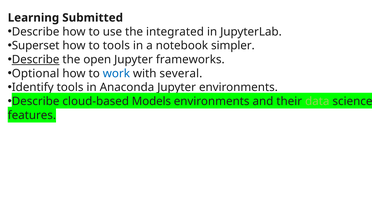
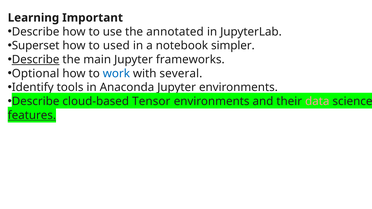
Submitted: Submitted -> Important (93, 18)
integrated: integrated -> annotated (175, 32)
to tools: tools -> used (116, 46)
open: open -> main (97, 60)
Models: Models -> Tensor (151, 101)
data colour: light green -> pink (317, 101)
features underline: none -> present (32, 115)
